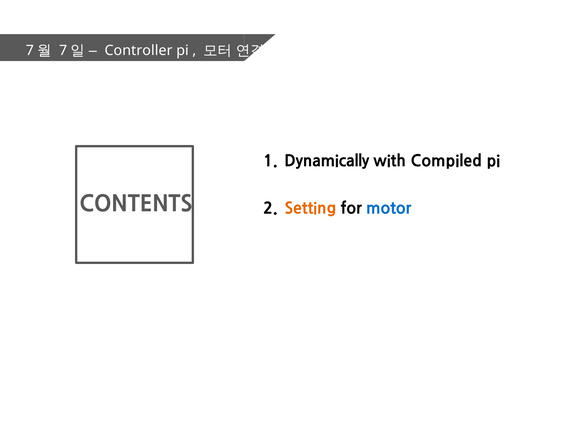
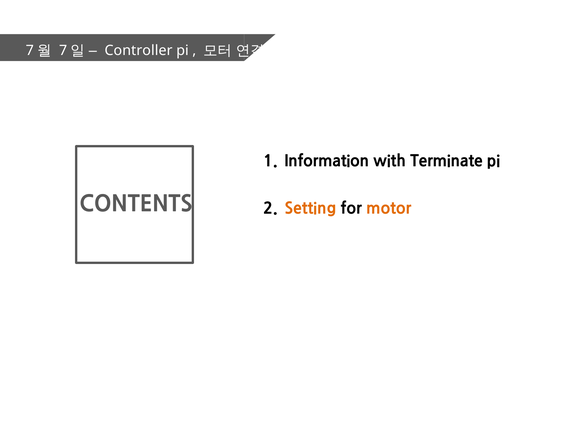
Dynamically: Dynamically -> Information (327, 161)
Compiled: Compiled -> Terminate (446, 161)
motor colour: blue -> orange (389, 209)
